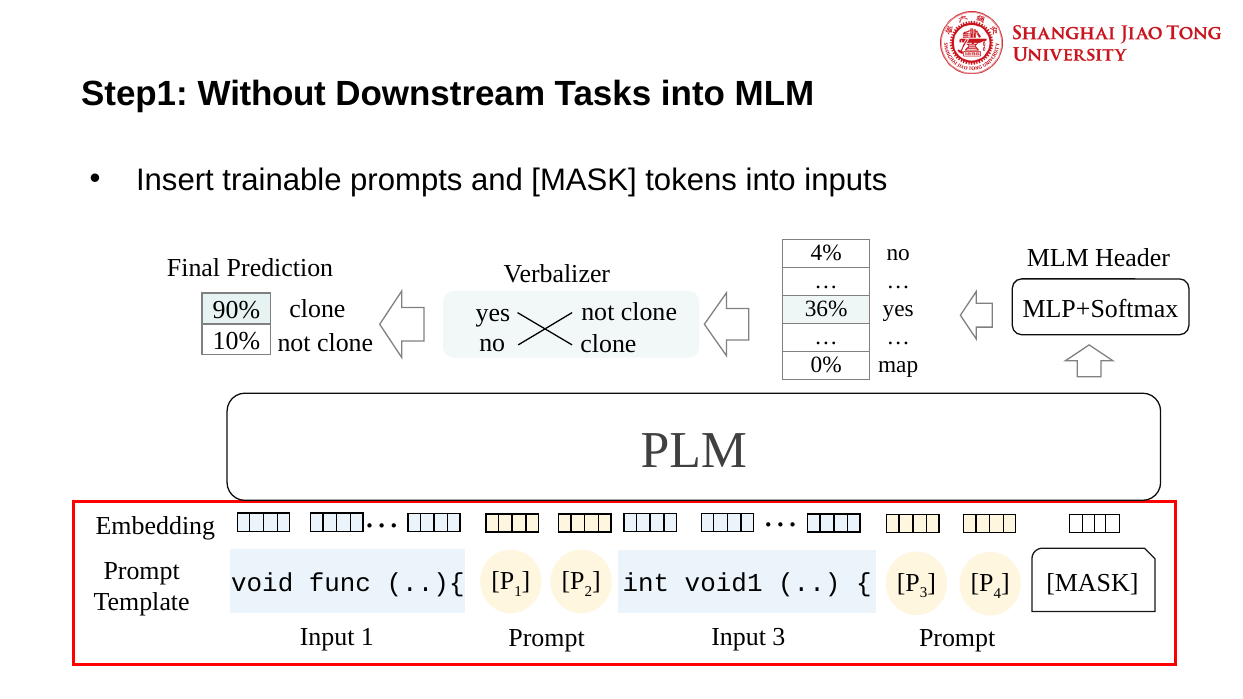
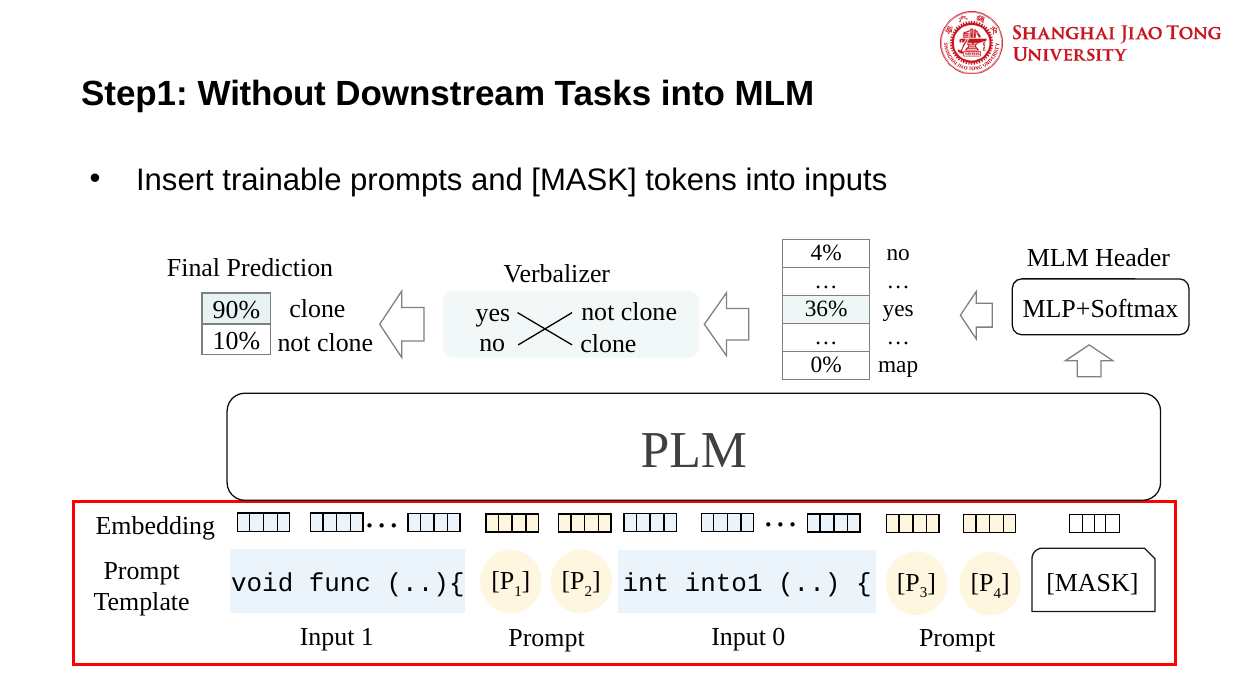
void1: void1 -> into1 (724, 583)
Input 3: 3 -> 0 (779, 637)
